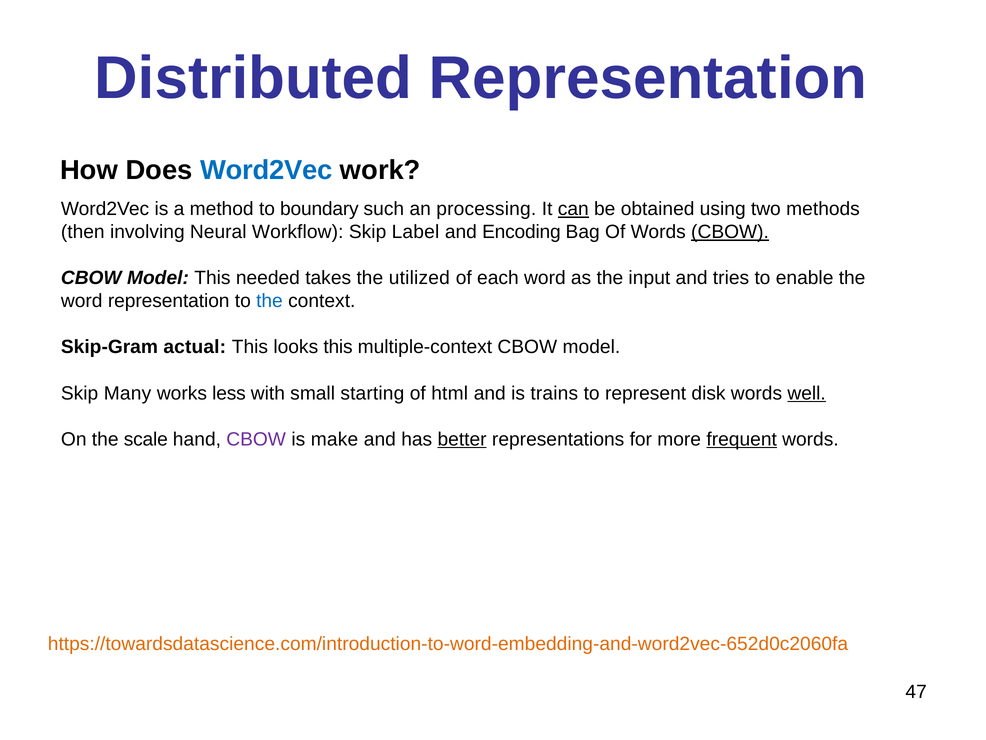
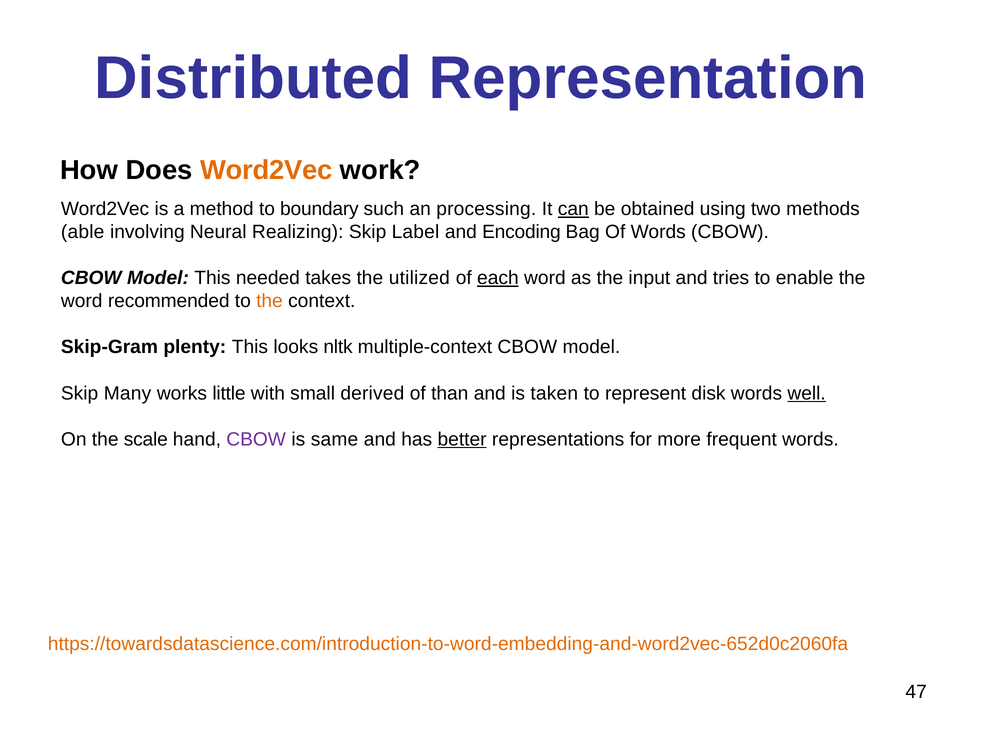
Word2Vec colour: blue -> orange (266, 170)
then: then -> able (83, 232)
Workflow: Workflow -> Realizing (298, 232)
CBOW underline: present -> none (730, 232)
each underline: none -> present (498, 278)
word representation: representation -> recommended (169, 301)
the colour: blue -> orange (269, 301)
actual: actual -> plenty (195, 347)
looks this: this -> nltk (338, 347)
less: less -> little (229, 393)
starting: starting -> derived (372, 393)
html: html -> than (450, 393)
trains: trains -> taken (554, 393)
make: make -> same (334, 439)
frequent underline: present -> none (742, 439)
